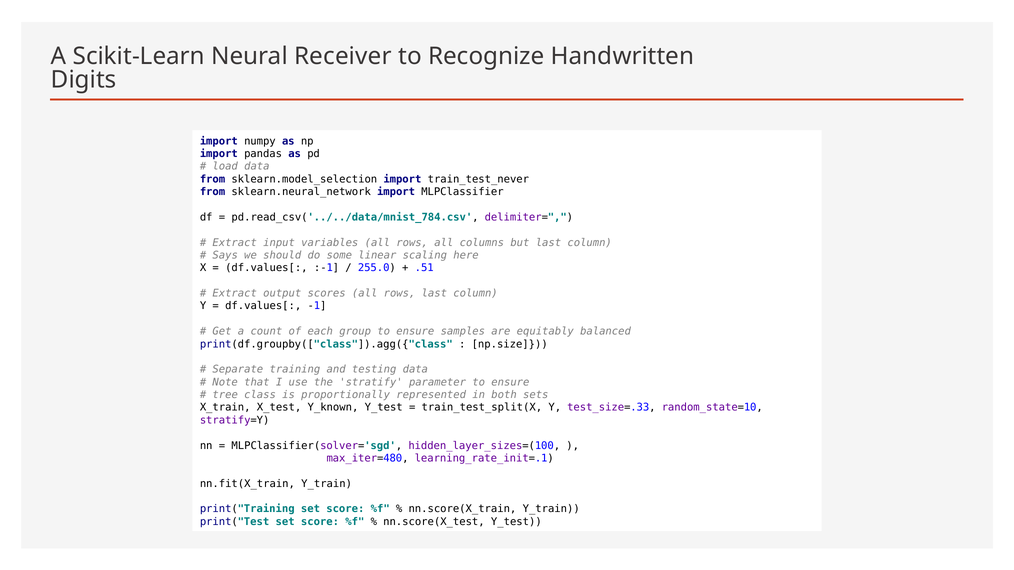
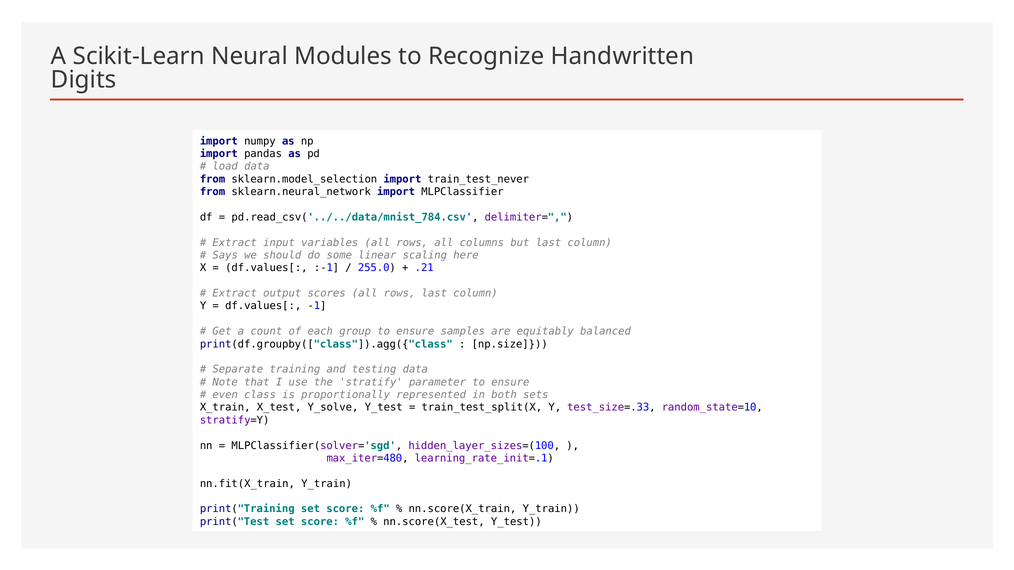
Receiver: Receiver -> Modules (343, 56)
.51: .51 -> .21 (424, 268)
tree: tree -> even (225, 395)
Y_known: Y_known -> Y_solve (333, 408)
